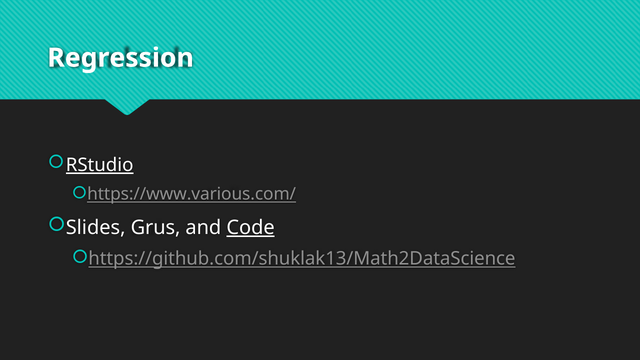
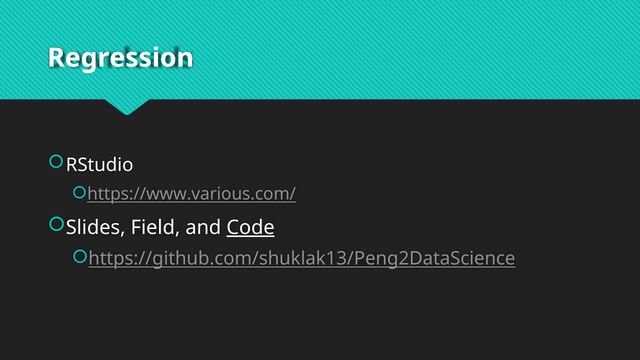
RStudio underline: present -> none (100, 165)
Grus: Grus -> Field (155, 228)
https://github.com/shuklak13/Math2DataScience: https://github.com/shuklak13/Math2DataScience -> https://github.com/shuklak13/Peng2DataScience (302, 258)
